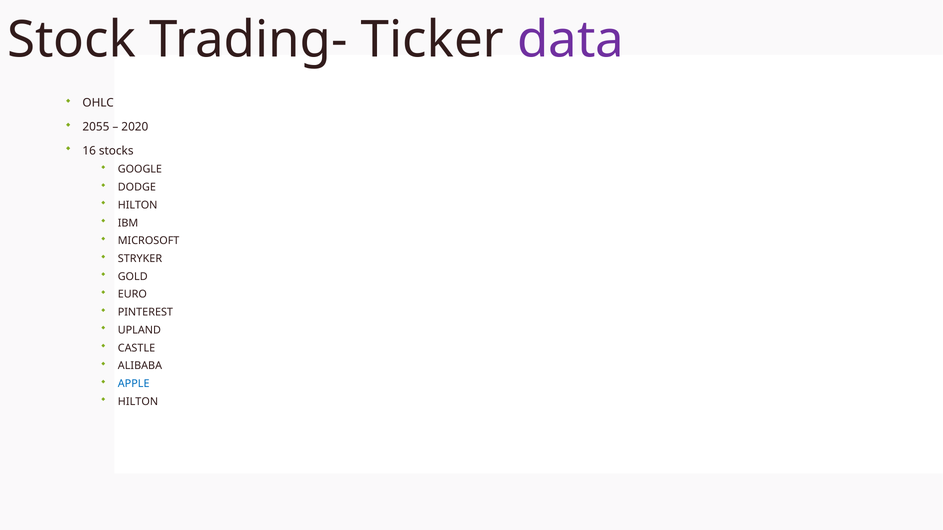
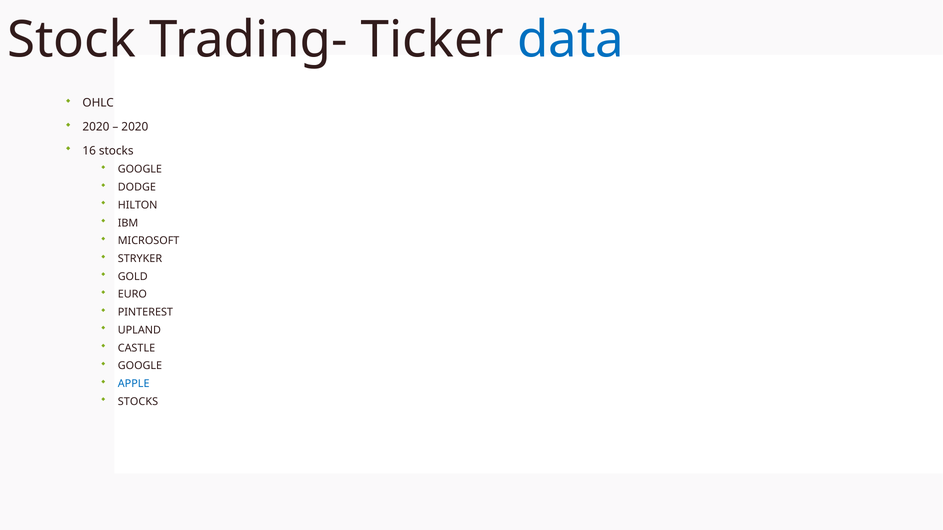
data colour: purple -> blue (571, 40)
2055: 2055 -> 2020 (96, 127)
ALIBABA: ALIBABA -> GOOGLE (140, 366)
HILTON: HILTON -> STOCKS (138, 402)
